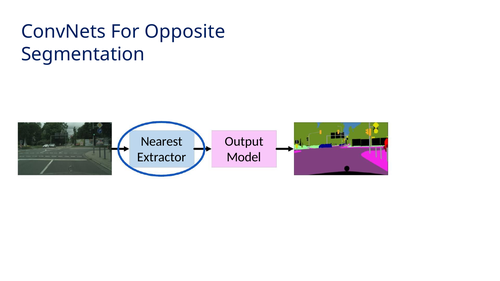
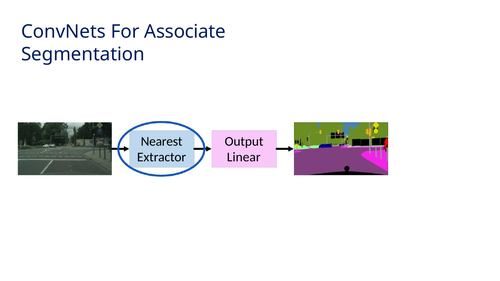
Opposite: Opposite -> Associate (185, 32)
Model: Model -> Linear (244, 157)
